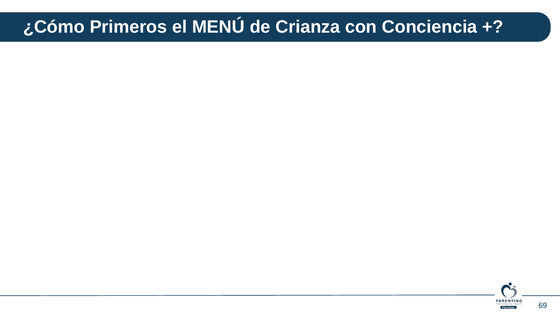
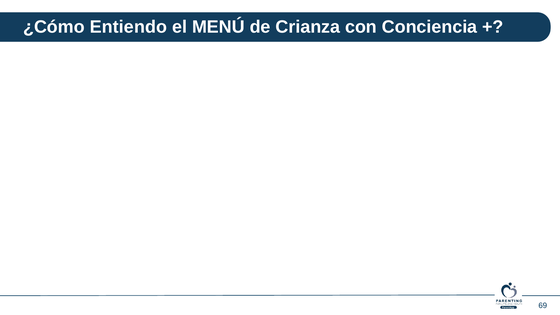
Primeros: Primeros -> Entiendo (128, 27)
